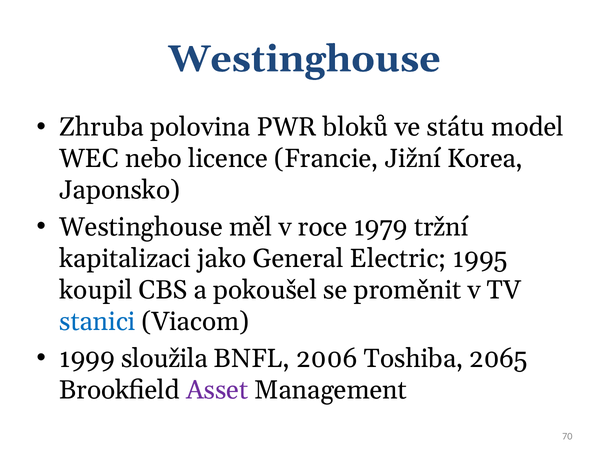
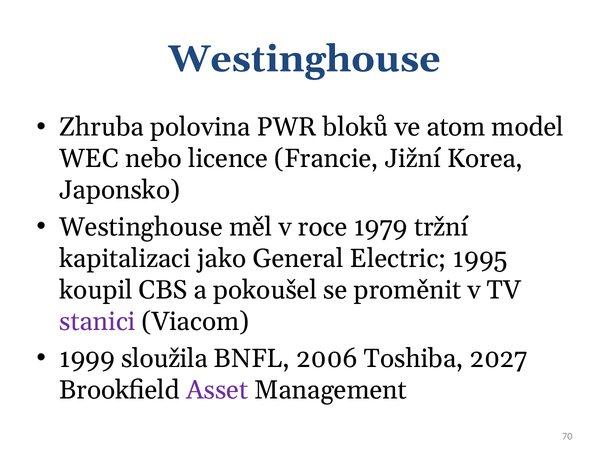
státu: státu -> atom (456, 127)
stanici colour: blue -> purple (97, 321)
2065: 2065 -> 2027 (499, 358)
